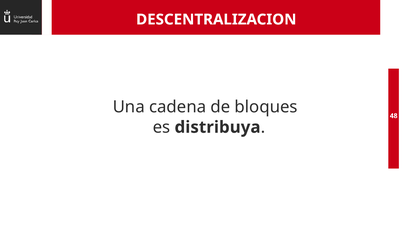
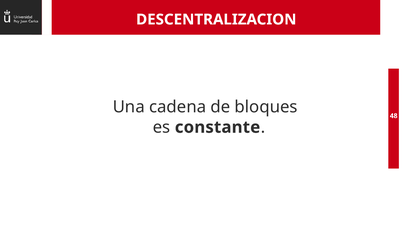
distribuya: distribuya -> constante (218, 127)
